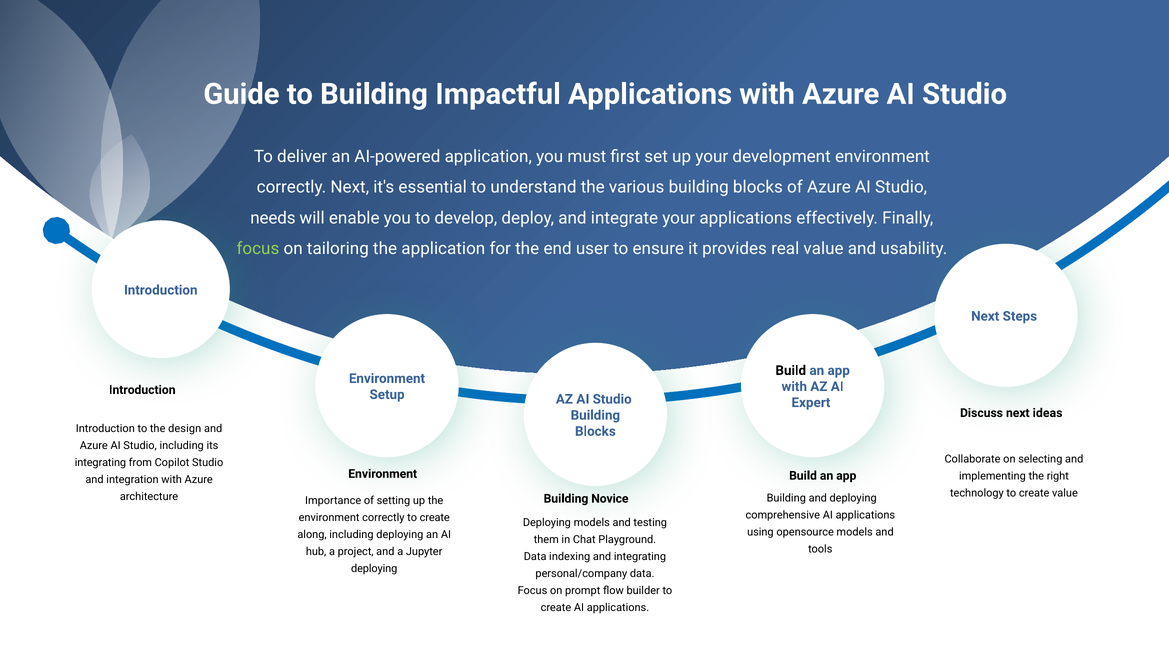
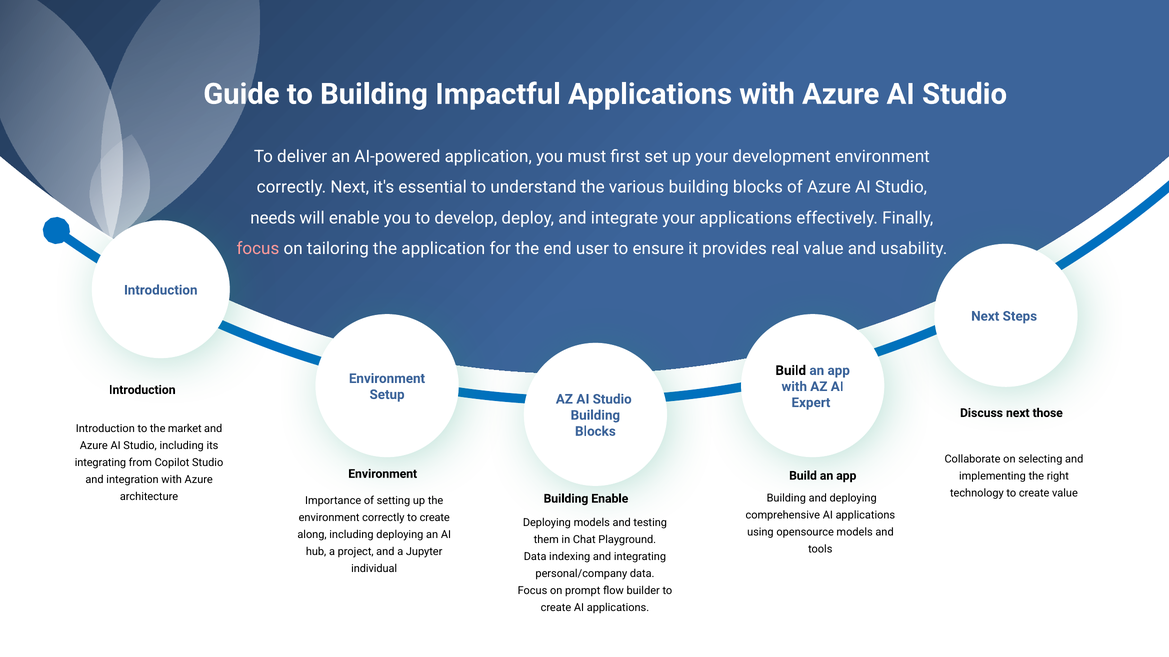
focus colour: light green -> pink (258, 249)
ideas: ideas -> those (1048, 413)
design: design -> market (185, 429)
Building Novice: Novice -> Enable (610, 499)
deploying: deploying -> individual (374, 569)
